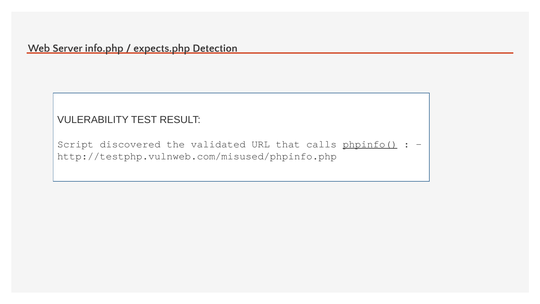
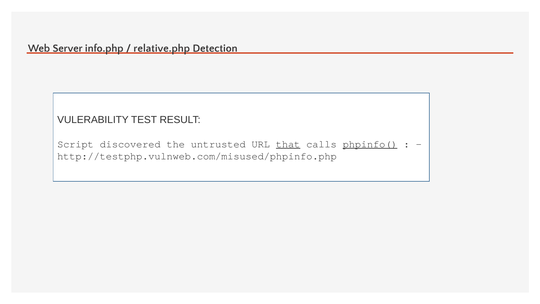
expects.php: expects.php -> relative.php (162, 48)
validated: validated -> untrusted (218, 144)
that underline: none -> present (288, 144)
